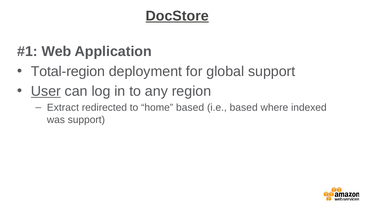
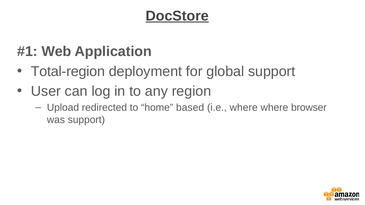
User underline: present -> none (46, 91)
Extract: Extract -> Upload (63, 108)
i.e based: based -> where (244, 108)
indexed: indexed -> browser (309, 108)
